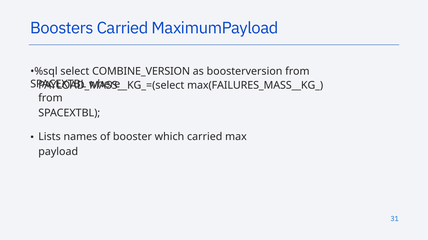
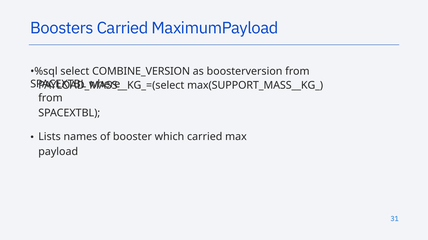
max(FAILURES_MASS__KG_: max(FAILURES_MASS__KG_ -> max(SUPPORT_MASS__KG_ (255, 86)
